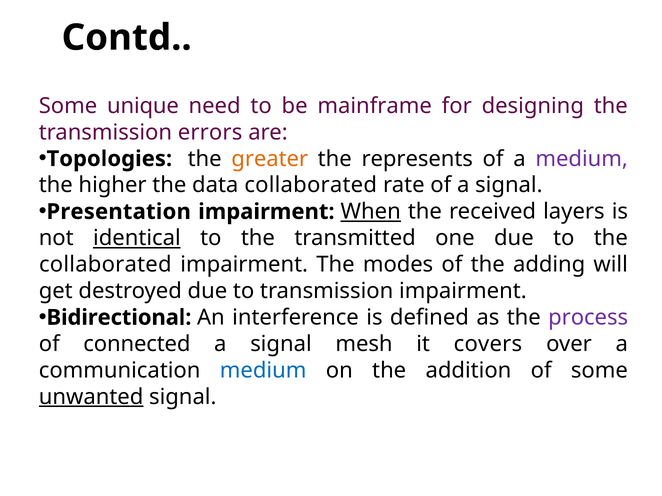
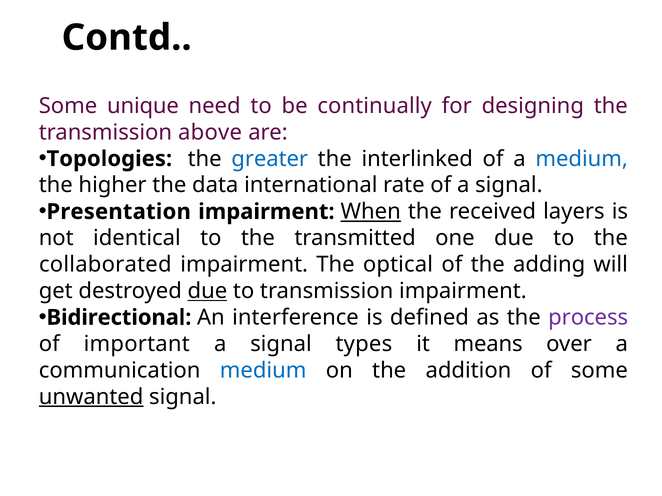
mainframe: mainframe -> continually (375, 106)
errors: errors -> above (210, 132)
greater colour: orange -> blue (270, 159)
represents: represents -> interlinked (417, 159)
medium colour: purple -> blue (582, 159)
data collaborated: collaborated -> international (311, 185)
identical underline: present -> none (137, 238)
modes: modes -> optical (398, 265)
due underline: none -> present (207, 291)
connected: connected -> important (137, 344)
mesh: mesh -> types (364, 344)
covers: covers -> means (488, 344)
